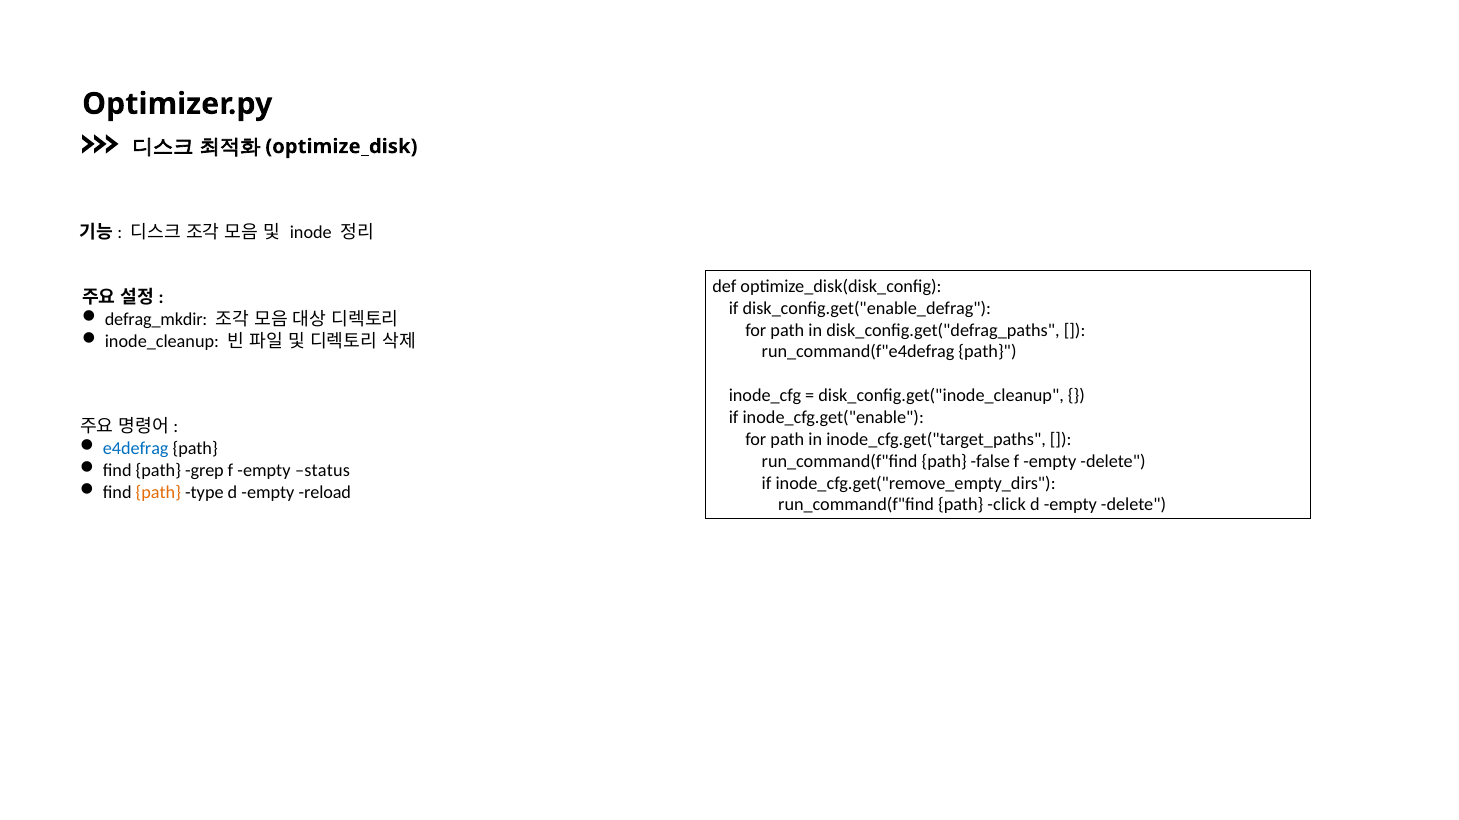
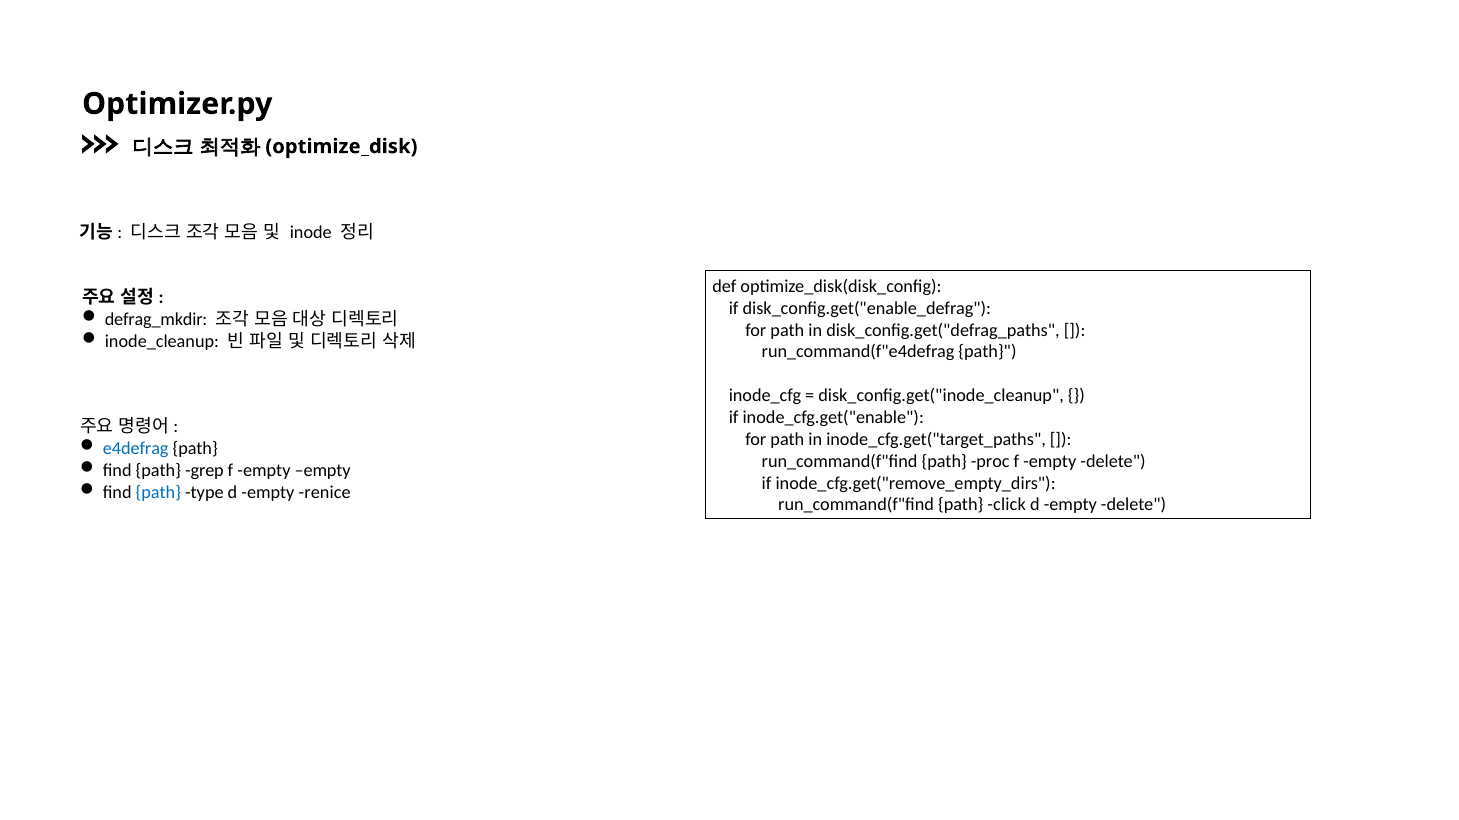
false: false -> proc (990, 462)
empty status: status -> empty (323, 471)
path colour: orange -> blue (158, 493)
reload: reload -> renice (325, 493)
